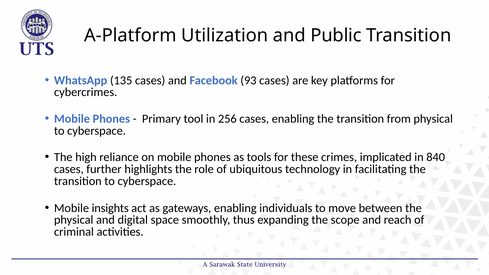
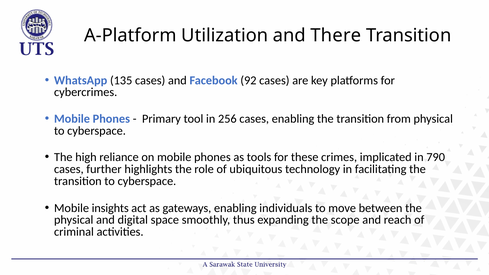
Public: Public -> There (336, 36)
93: 93 -> 92 (248, 80)
840: 840 -> 790 (436, 157)
